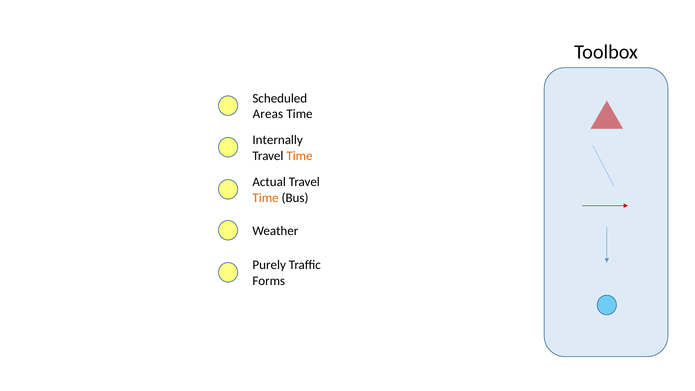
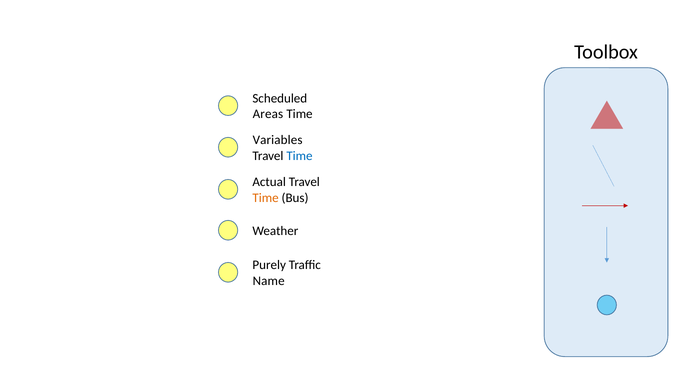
Internally: Internally -> Variables (278, 140)
Time colour: orange -> blue (299, 156)
Forms: Forms -> Name (269, 281)
